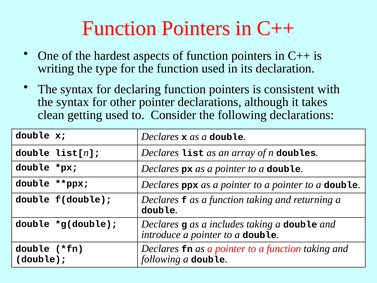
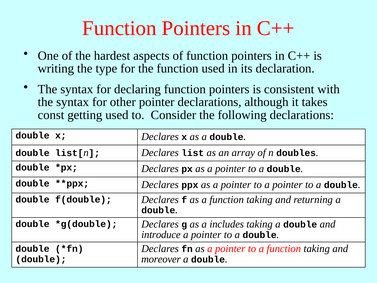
clean: clean -> const (51, 115)
following: following -> moreover (161, 259)
